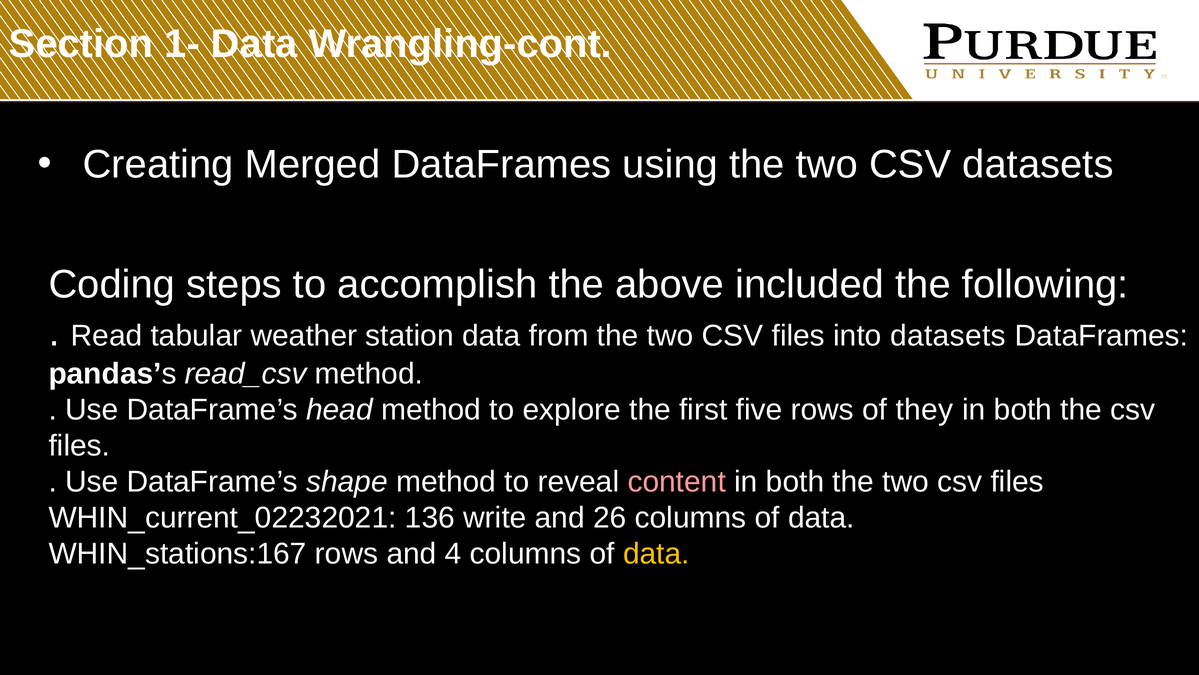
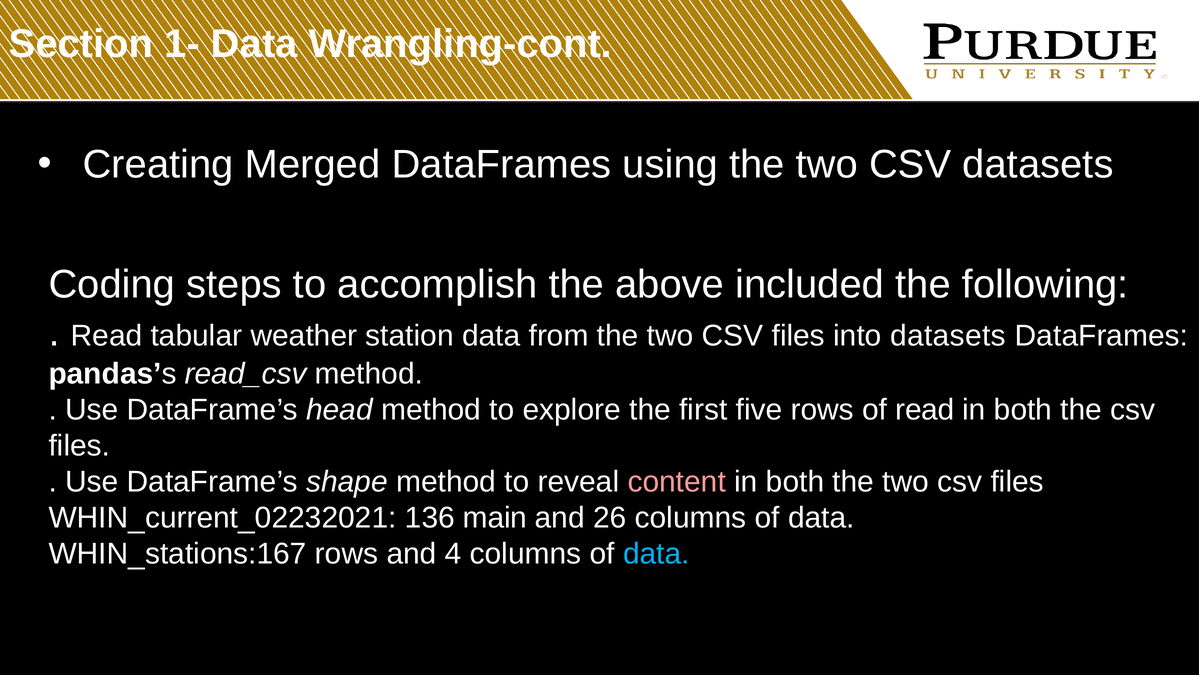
of they: they -> read (925, 410)
write: write -> main (495, 518)
data colour: yellow -> light blue (656, 554)
